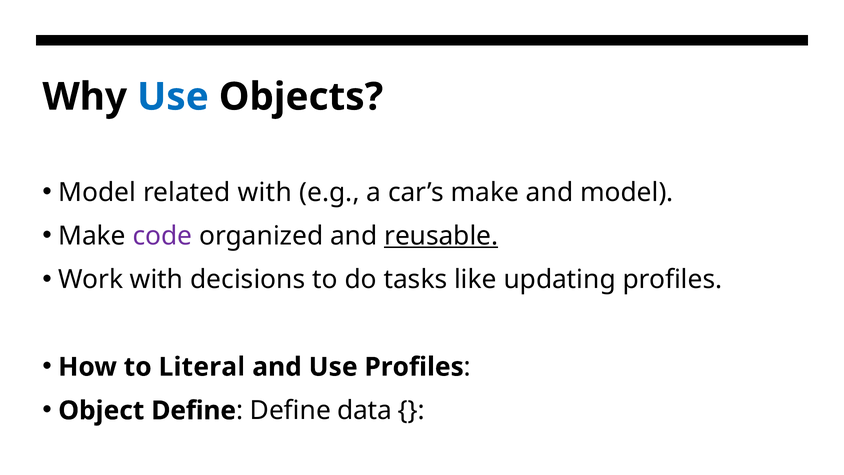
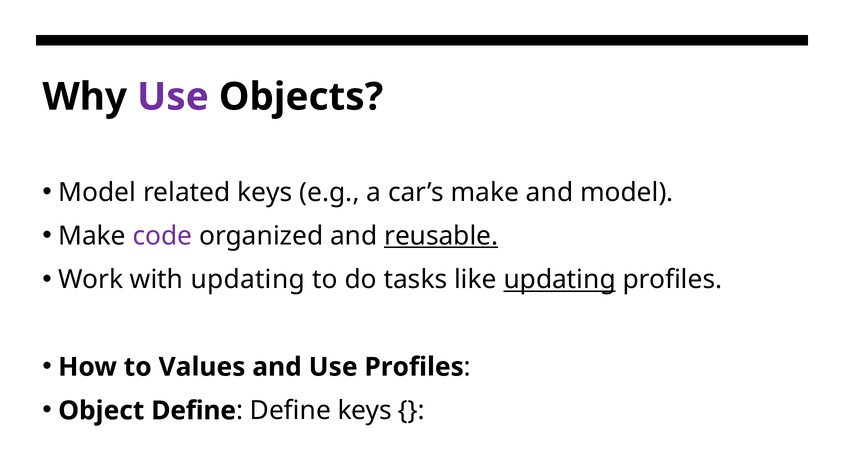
Use colour: blue -> purple (173, 97)
related with: with -> keys (265, 192)
with decisions: decisions -> updating (248, 280)
updating underline: none -> present (560, 280)
Literal: Literal -> Values (202, 367)
Define data: data -> keys (365, 410)
